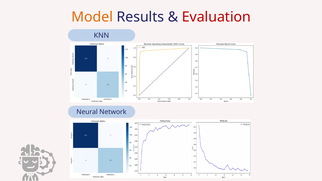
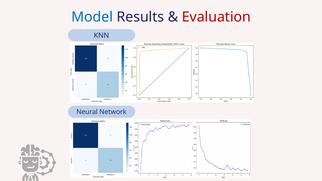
Model colour: orange -> blue (92, 17)
